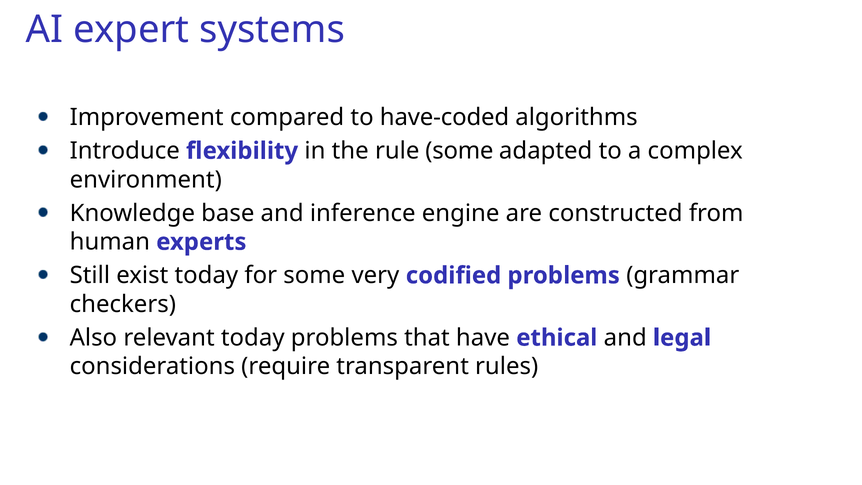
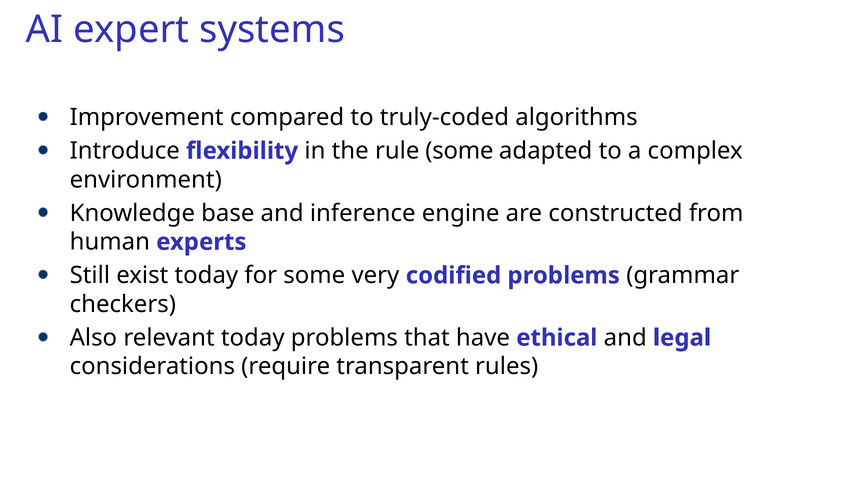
have-coded: have-coded -> truly-coded (444, 117)
